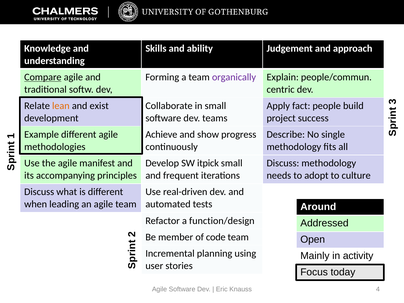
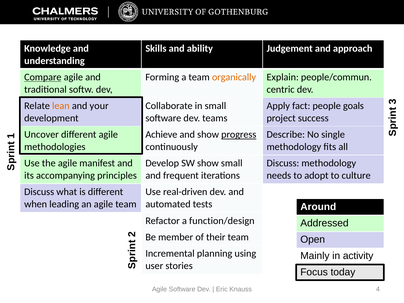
organically colour: purple -> orange (234, 77)
exist: exist -> your (99, 106)
build: build -> goals (353, 106)
Example: Example -> Uncover (42, 135)
progress underline: none -> present (239, 135)
SW itpick: itpick -> show (208, 163)
code: code -> their (216, 237)
